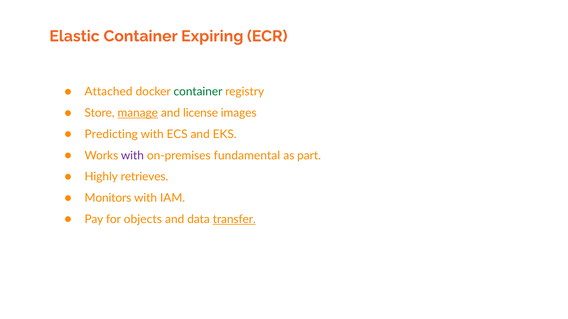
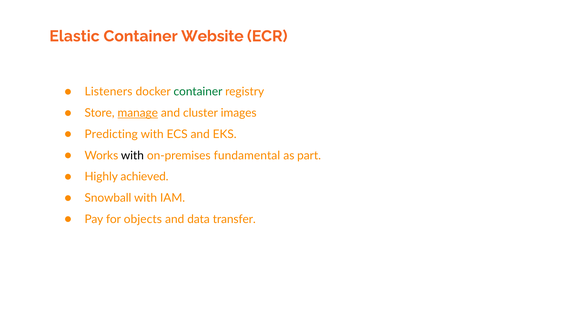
Expiring: Expiring -> Website (212, 36)
Attached: Attached -> Listeners (109, 92)
license: license -> cluster (200, 113)
with colour: purple -> black (132, 156)
retrieves: retrieves -> achieved (145, 177)
Monitors: Monitors -> Snowball (108, 198)
transfer underline: present -> none (234, 220)
